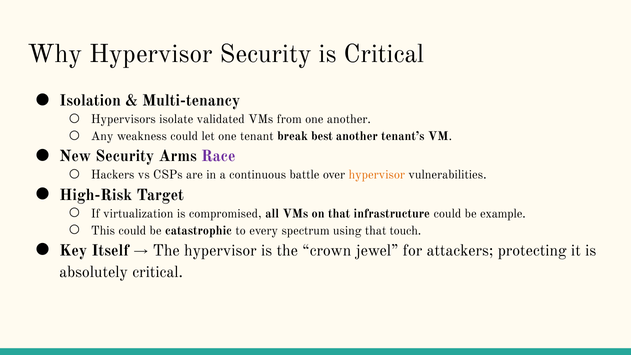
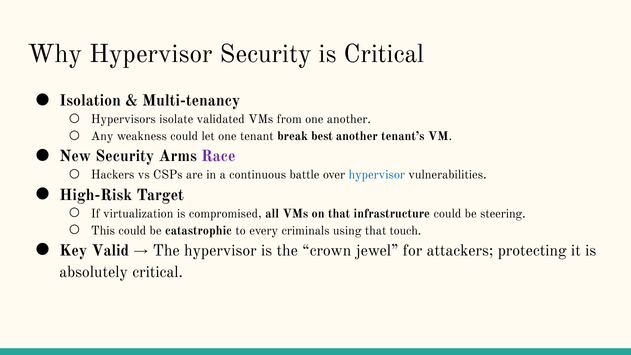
hypervisor colour: orange -> blue (377, 175)
example: example -> steering (503, 214)
spectrum: spectrum -> criminals (306, 231)
Itself: Itself -> Valid (110, 250)
